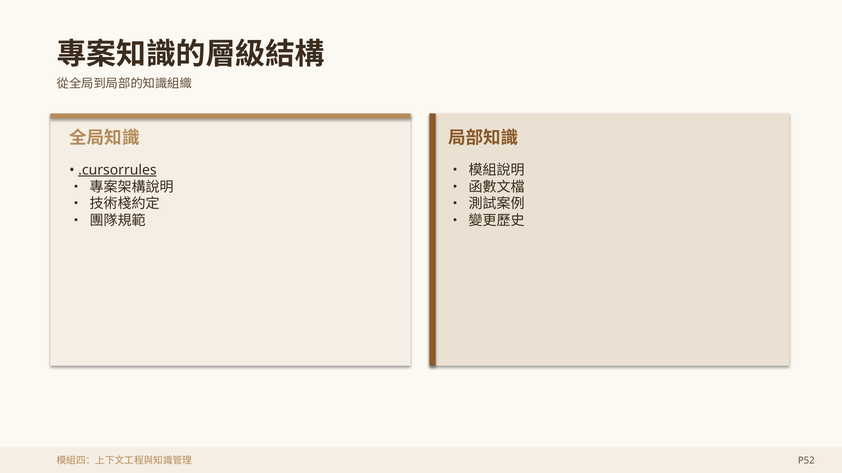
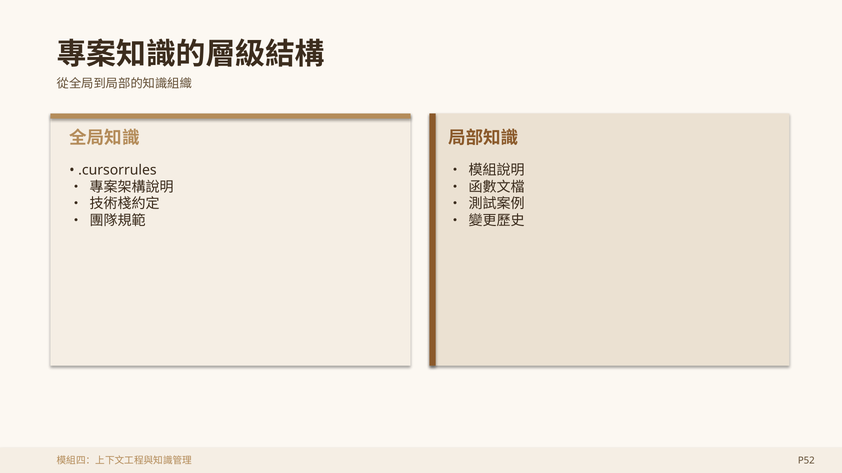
.cursorrules underline: present -> none (117, 170)
